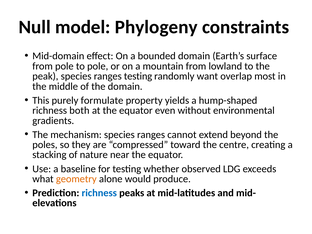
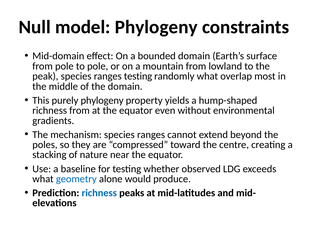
randomly want: want -> what (207, 76)
purely formulate: formulate -> phylogeny (102, 100)
richness both: both -> from (80, 110)
geometry colour: orange -> blue (76, 179)
